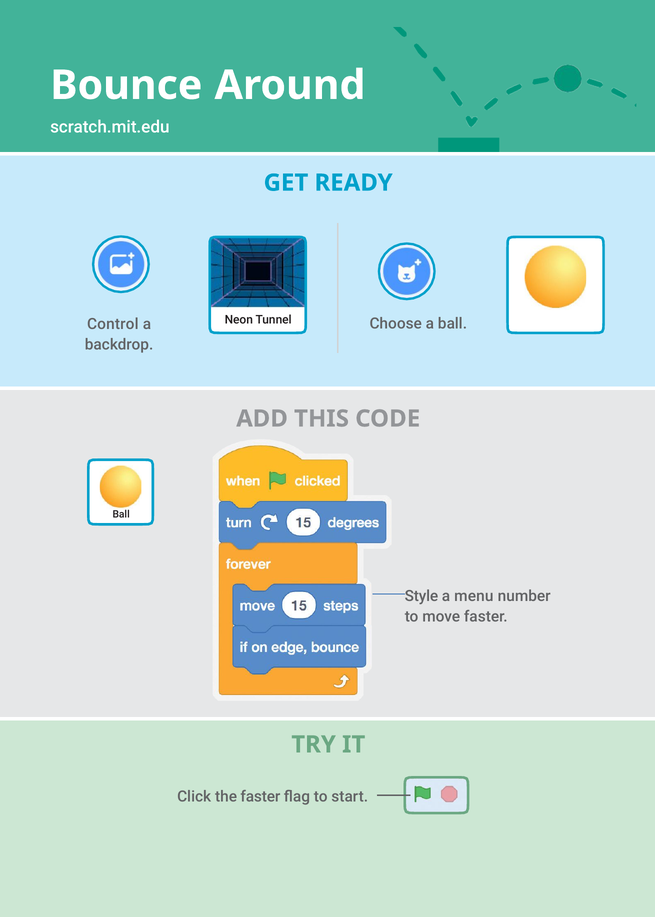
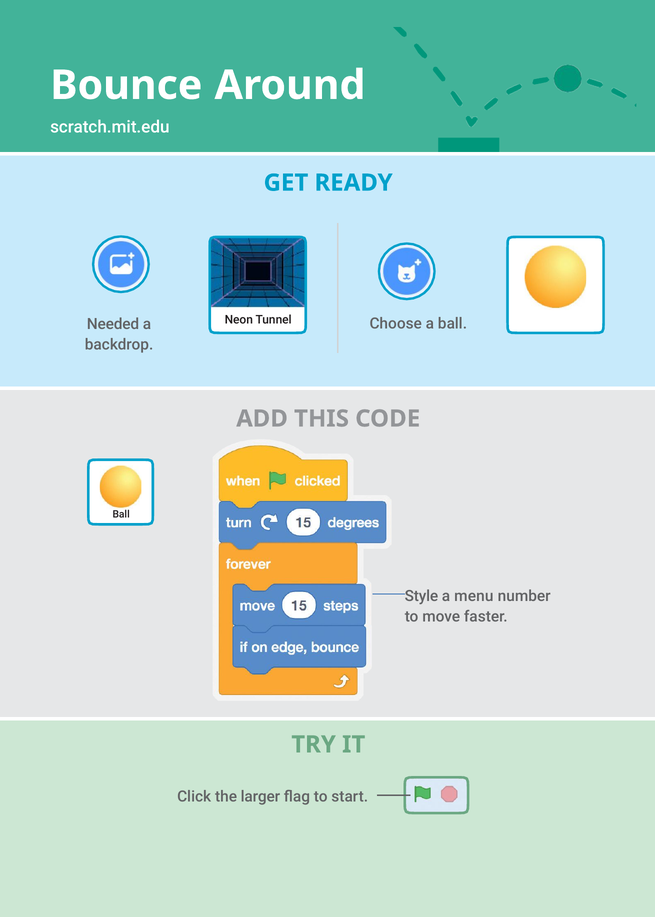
Control: Control -> Needed (113, 324)
the faster: faster -> larger (260, 797)
